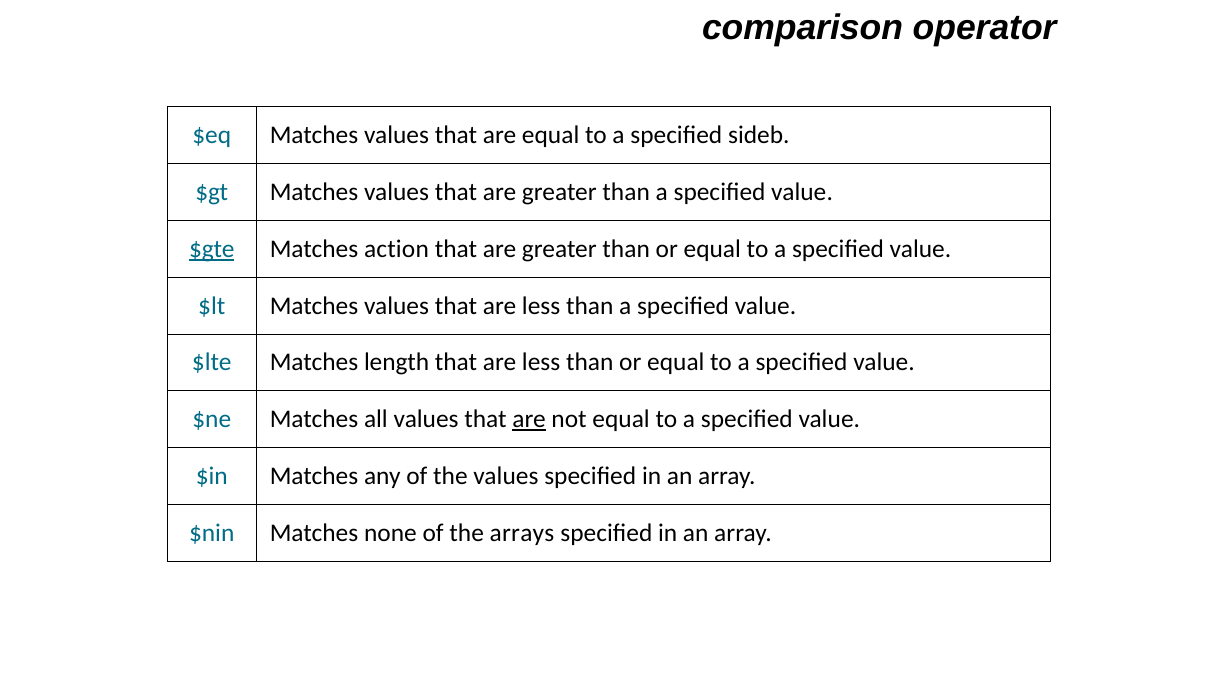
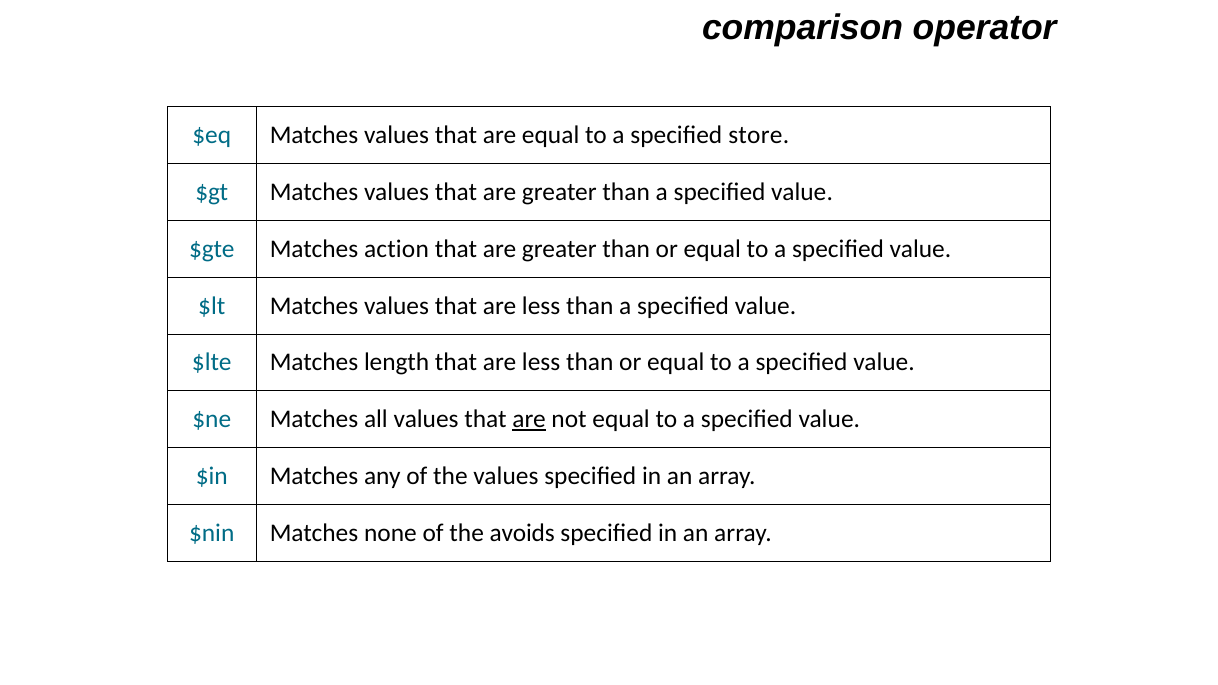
sideb: sideb -> store (759, 135)
$gte underline: present -> none (212, 249)
arrays: arrays -> avoids (522, 533)
